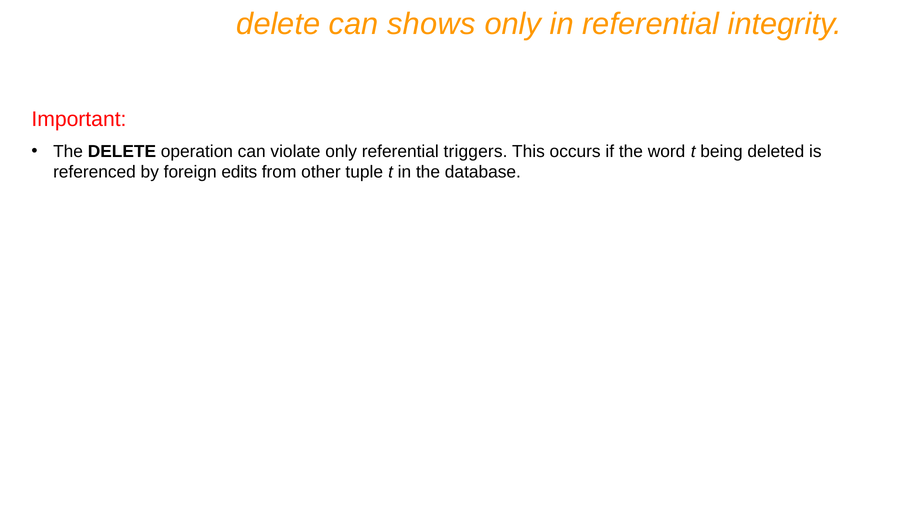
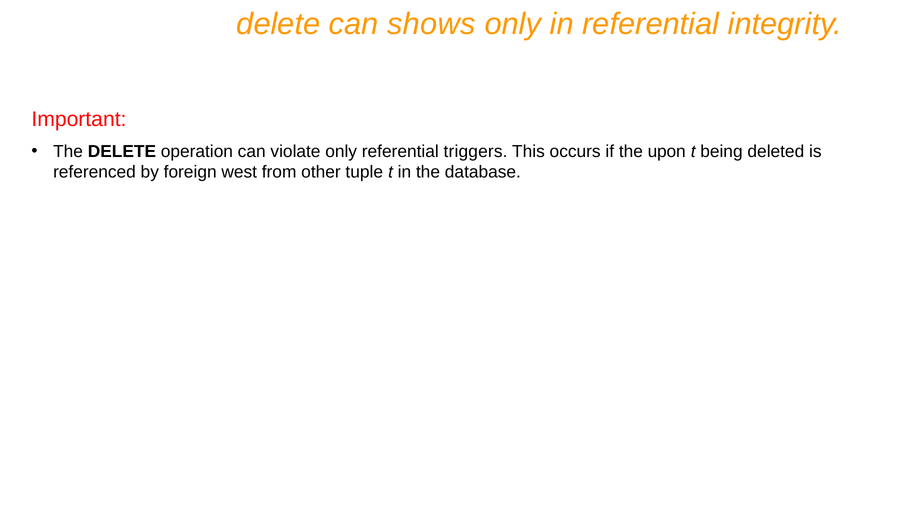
word: word -> upon (667, 151)
edits: edits -> west (239, 172)
